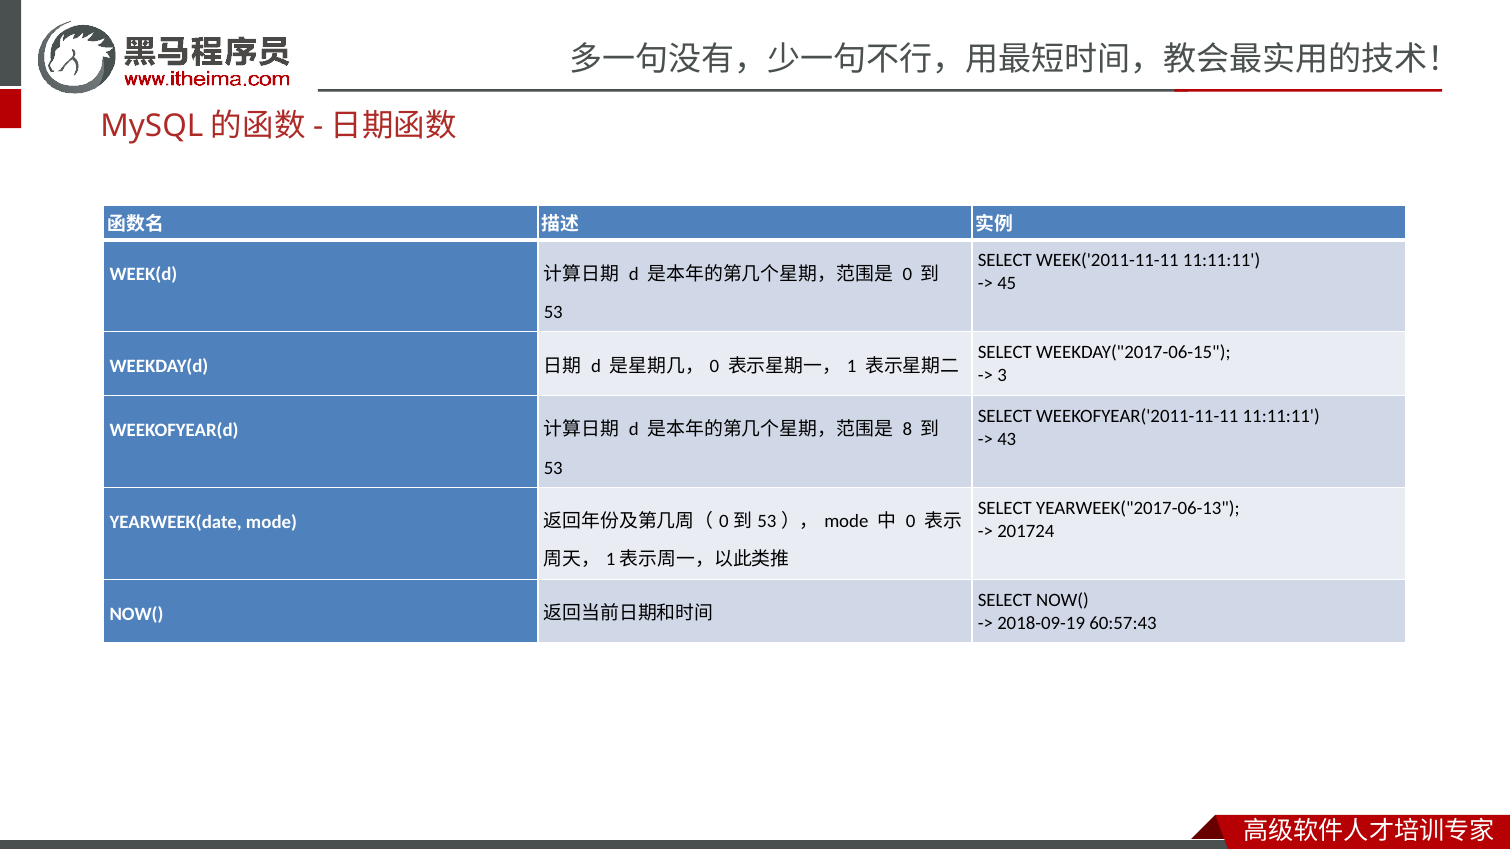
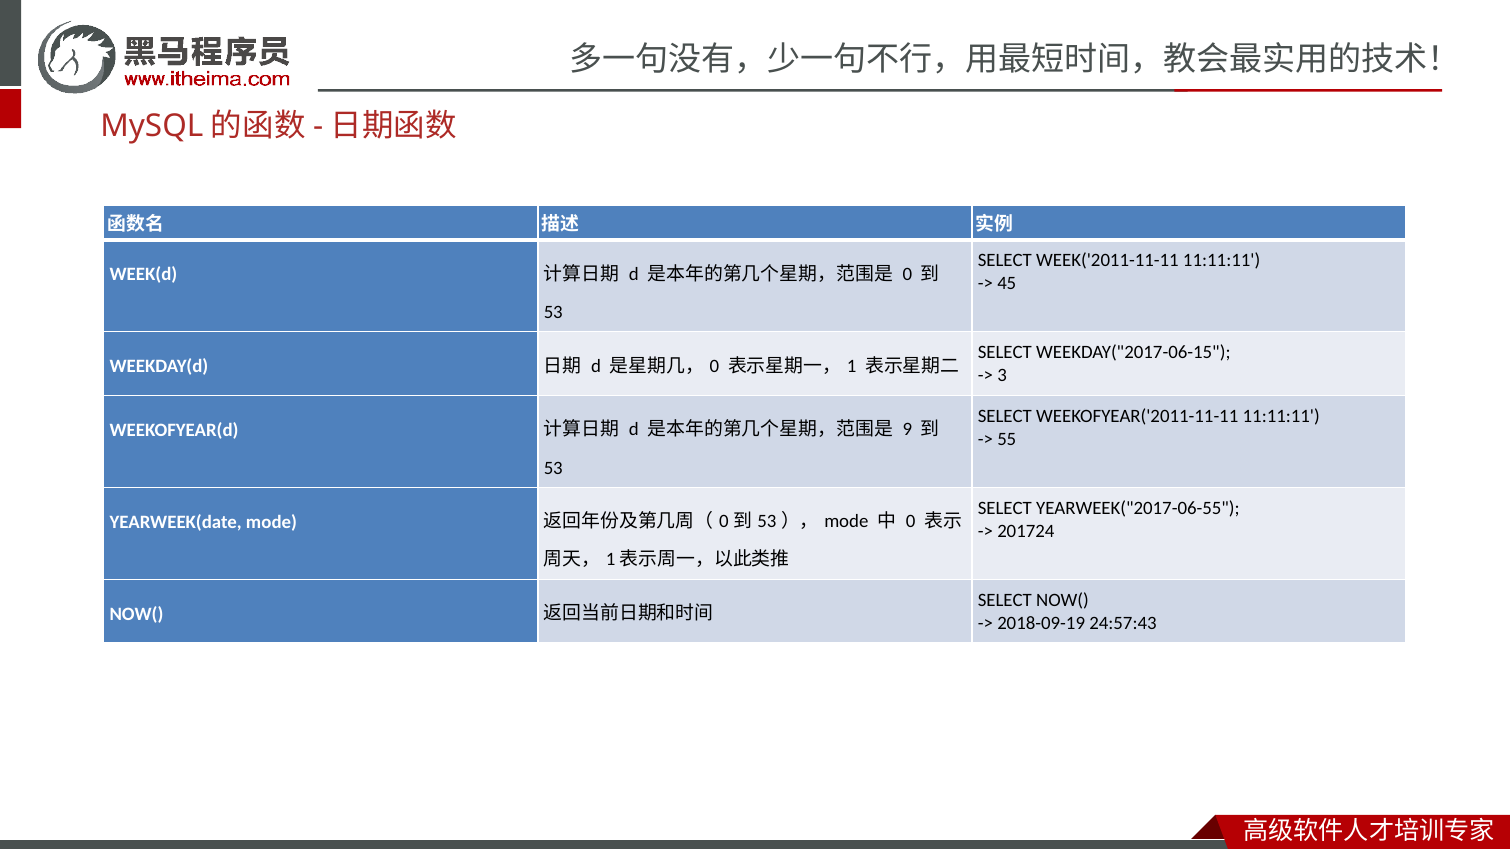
8: 8 -> 9 (907, 430)
43: 43 -> 55 (1007, 440)
YEARWEEK("2017-06-13: YEARWEEK("2017-06-13 -> YEARWEEK("2017-06-55 (1138, 508)
60:57:43: 60:57:43 -> 24:57:43 (1123, 624)
